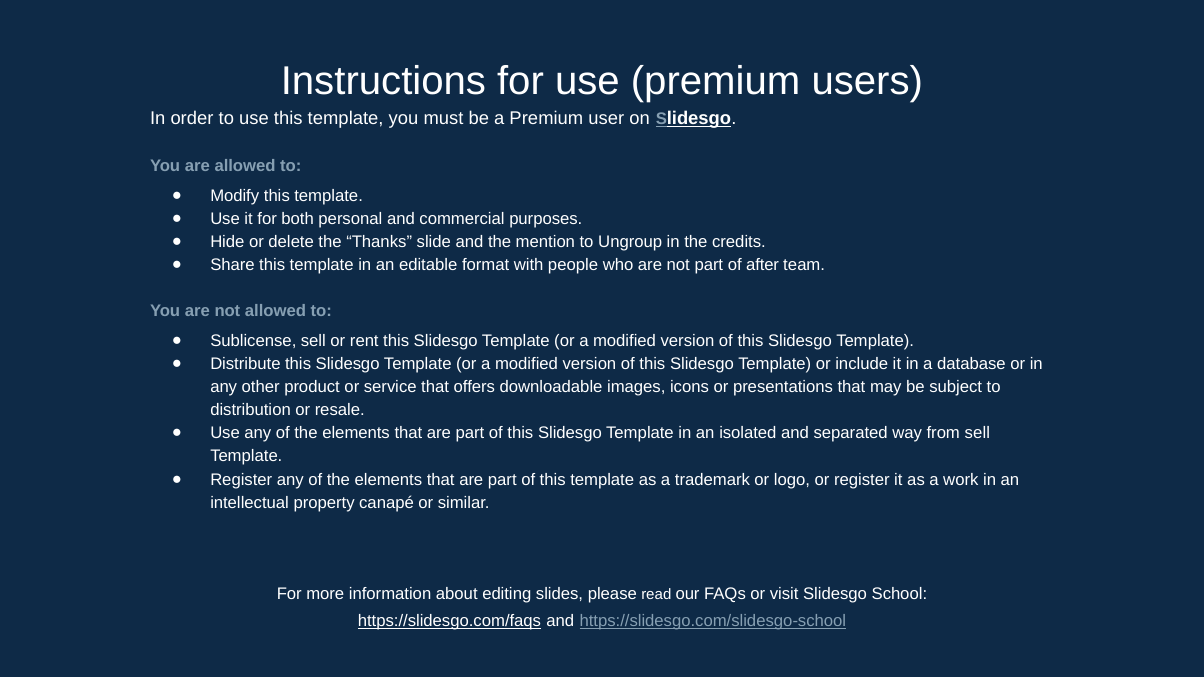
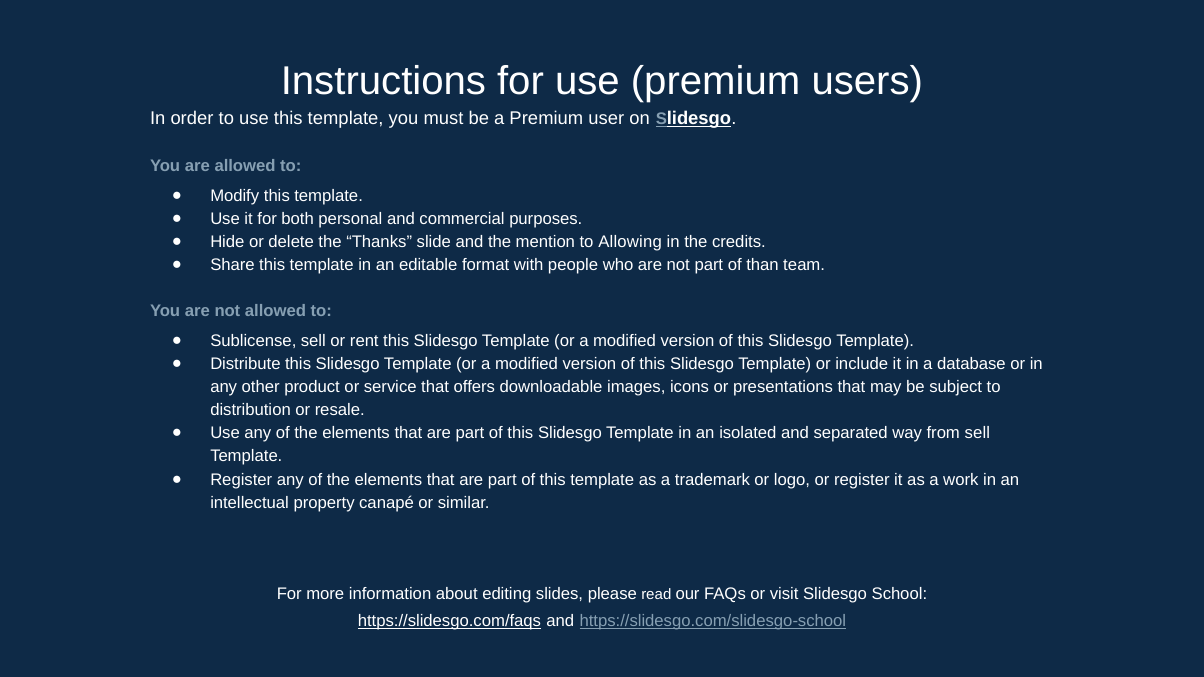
Ungroup: Ungroup -> Allowing (630, 242)
after: after -> than (763, 265)
